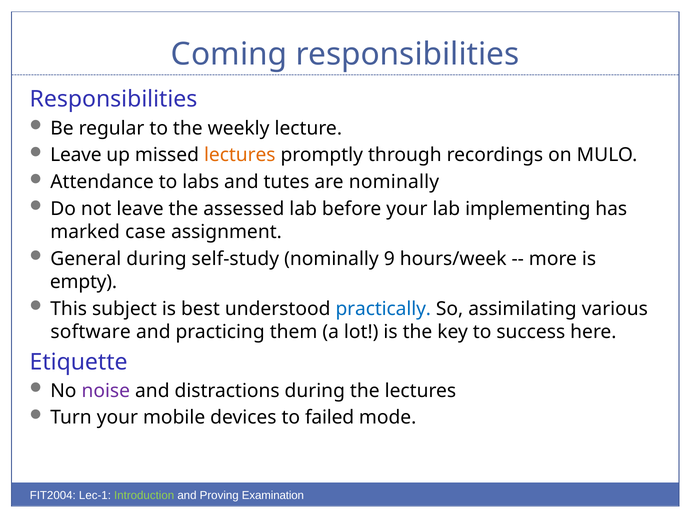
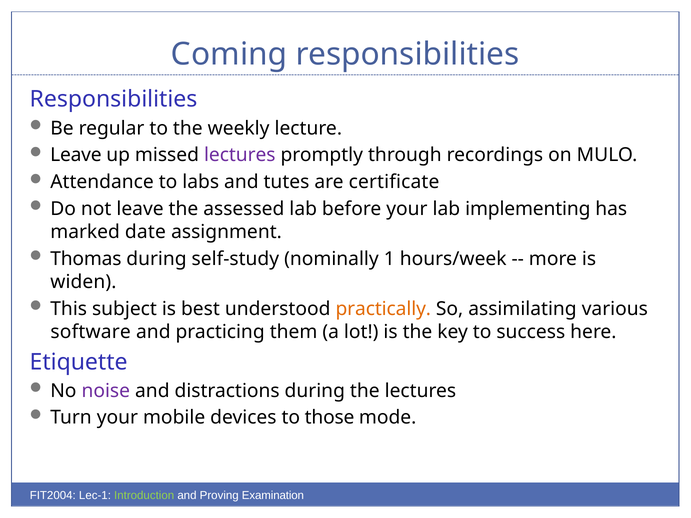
lectures colour: orange -> purple (240, 155)
are nominally: nominally -> certificate (394, 182)
case: case -> date (145, 232)
General: General -> Thomas (86, 259)
9: 9 -> 1 (389, 259)
empty: empty -> widen (83, 282)
practically colour: blue -> orange (383, 309)
failed: failed -> those (330, 418)
